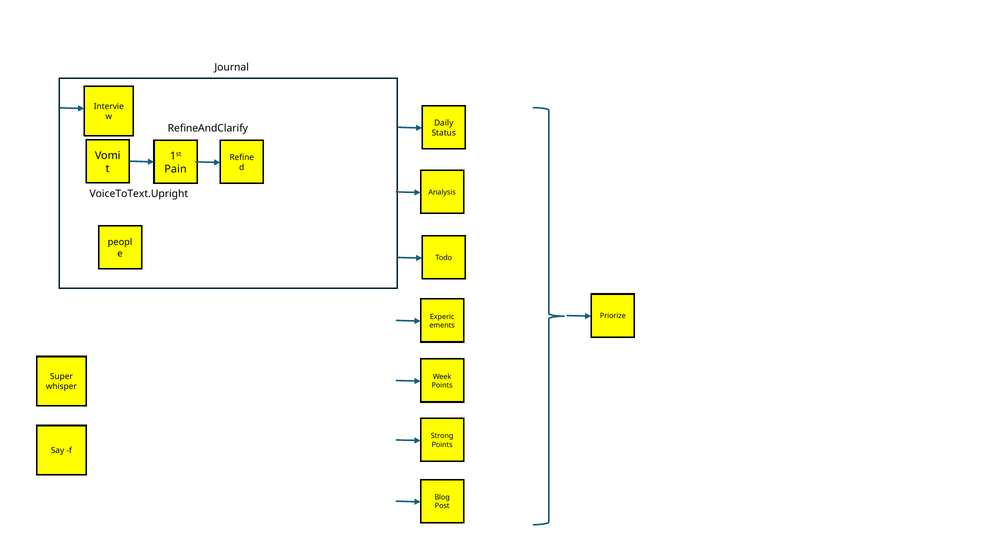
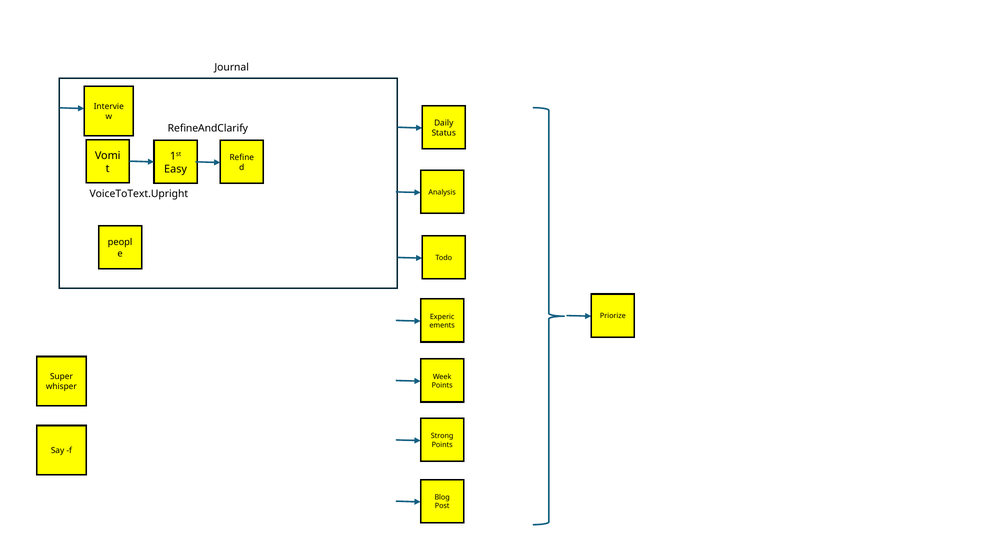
Pain: Pain -> Easy (176, 169)
